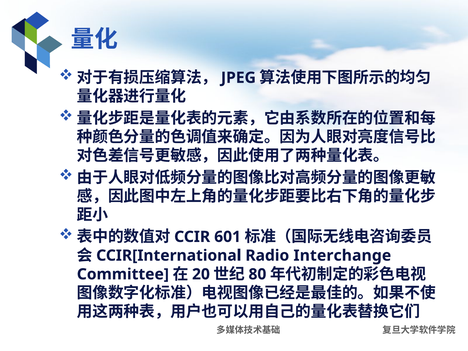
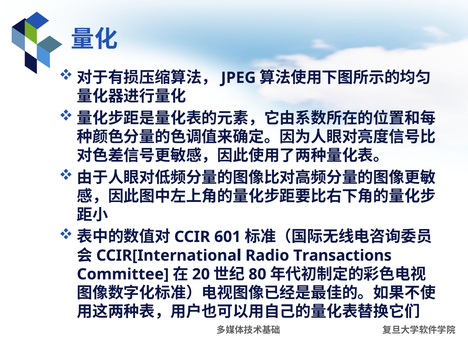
Interchange: Interchange -> Transactions (342, 256)
